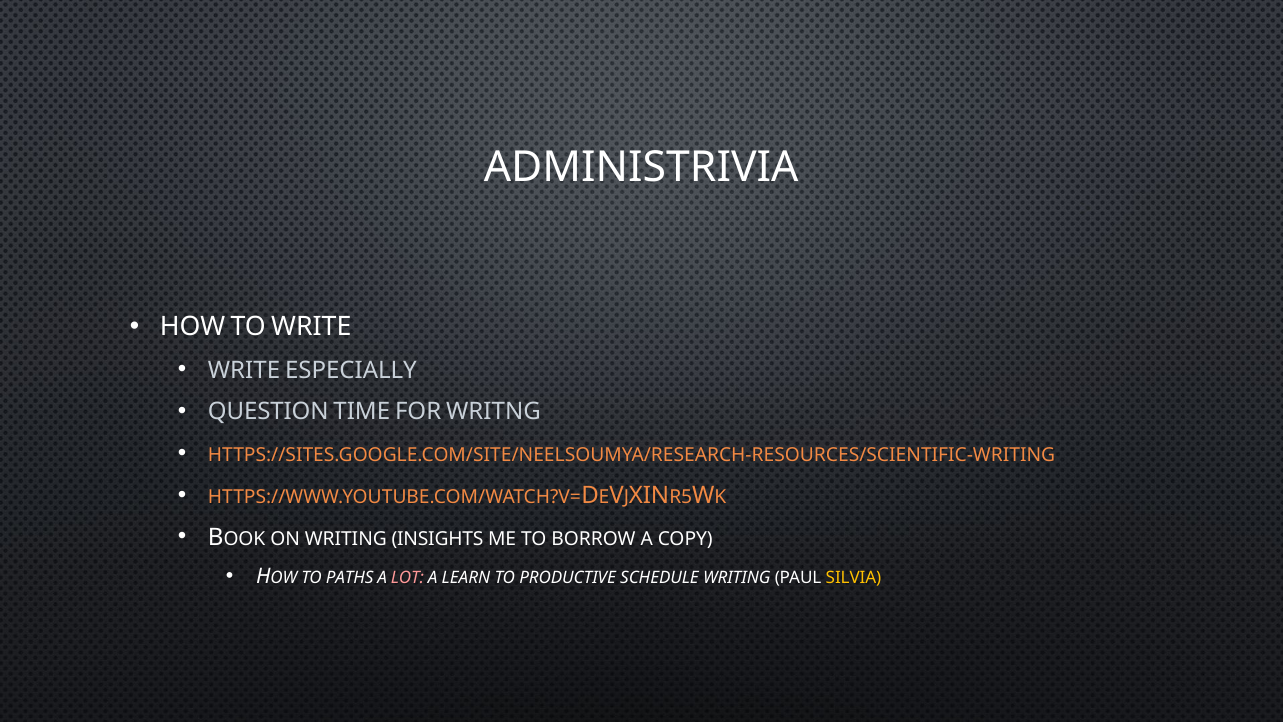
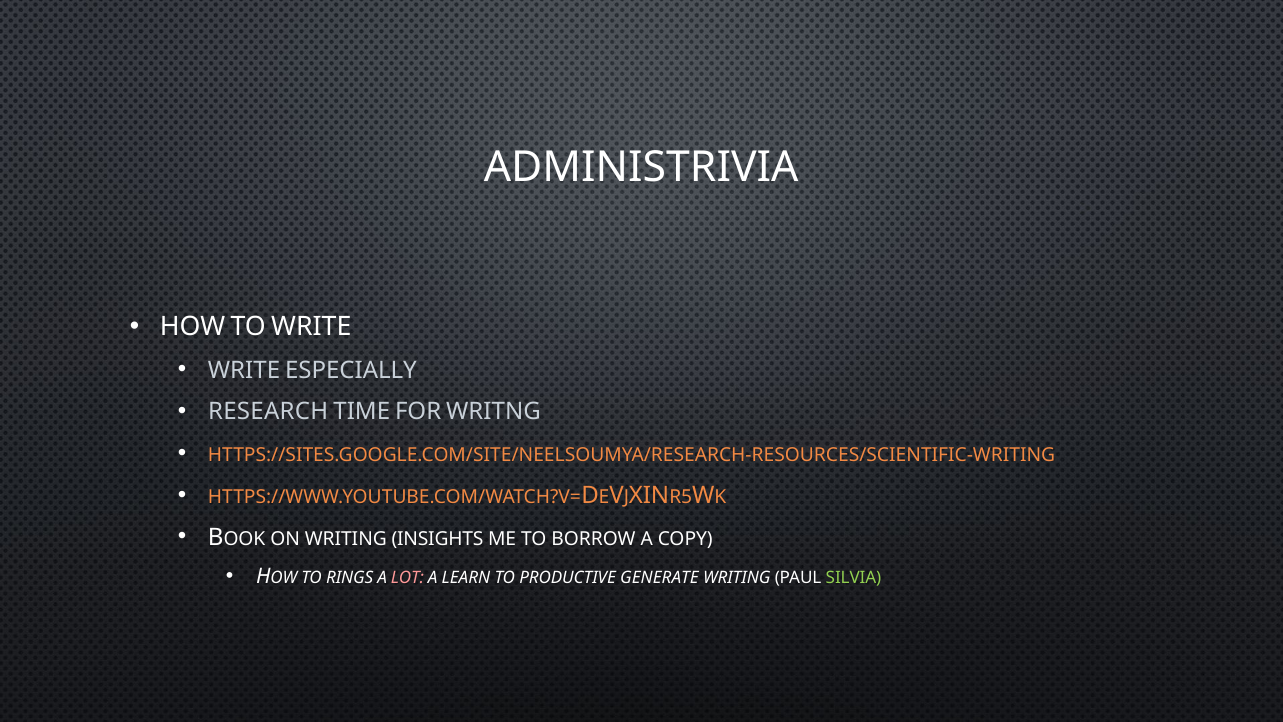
QUESTION: QUESTION -> RESEARCH (268, 412)
PATHS: PATHS -> RINGS (350, 578)
SCHEDULE: SCHEDULE -> GENERATE (659, 578)
SILVIA colour: yellow -> light green (854, 578)
